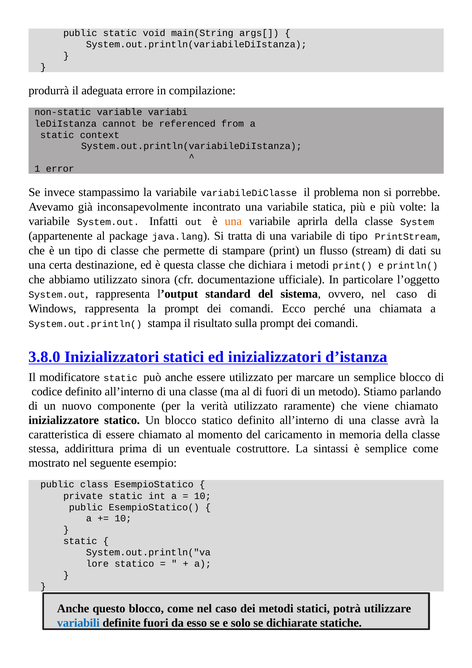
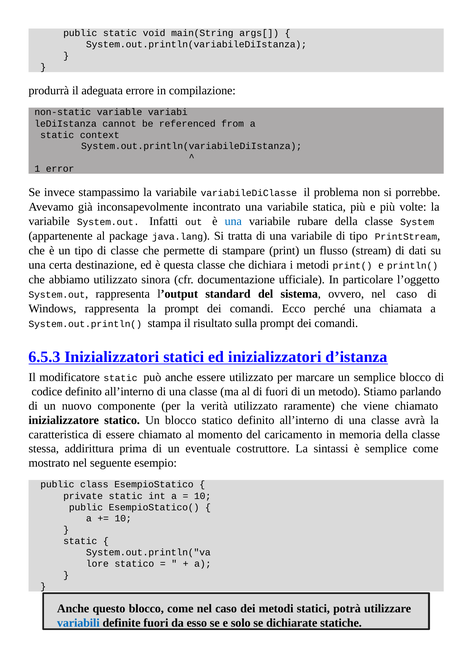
una colour: orange -> blue (233, 221)
aprirla: aprirla -> rubare (313, 221)
3.8.0: 3.8.0 -> 6.5.3 (44, 357)
